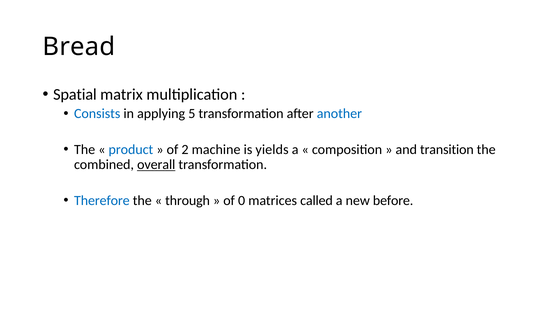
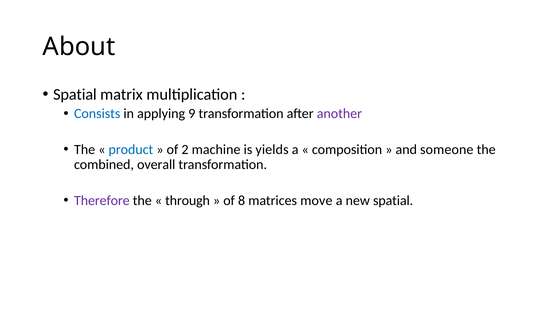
Bread: Bread -> About (79, 47)
5: 5 -> 9 (192, 114)
another colour: blue -> purple (339, 114)
transition: transition -> someone (447, 150)
overall underline: present -> none (156, 165)
Therefore colour: blue -> purple (102, 201)
0: 0 -> 8 (242, 201)
called: called -> move (316, 201)
new before: before -> spatial (393, 201)
